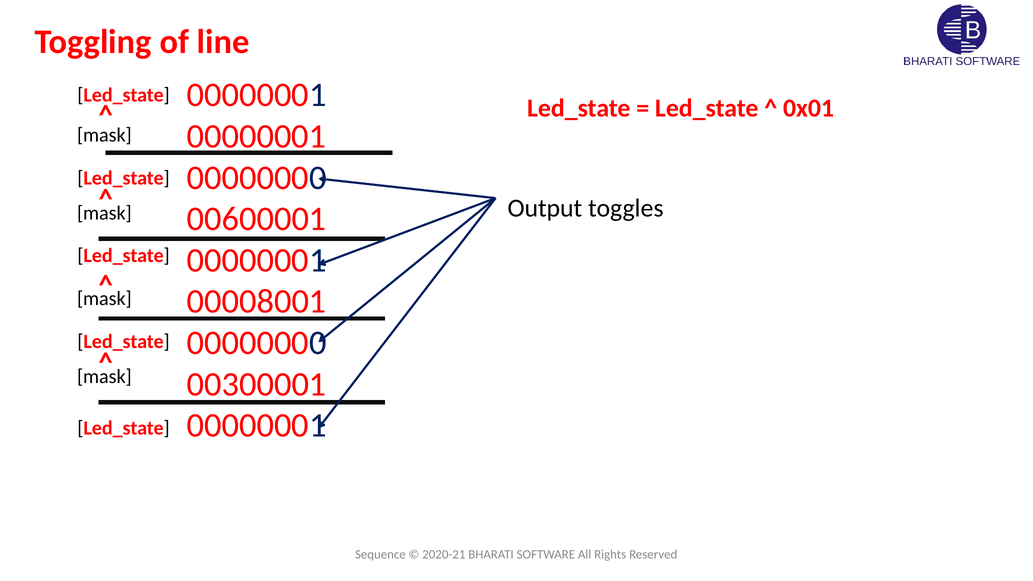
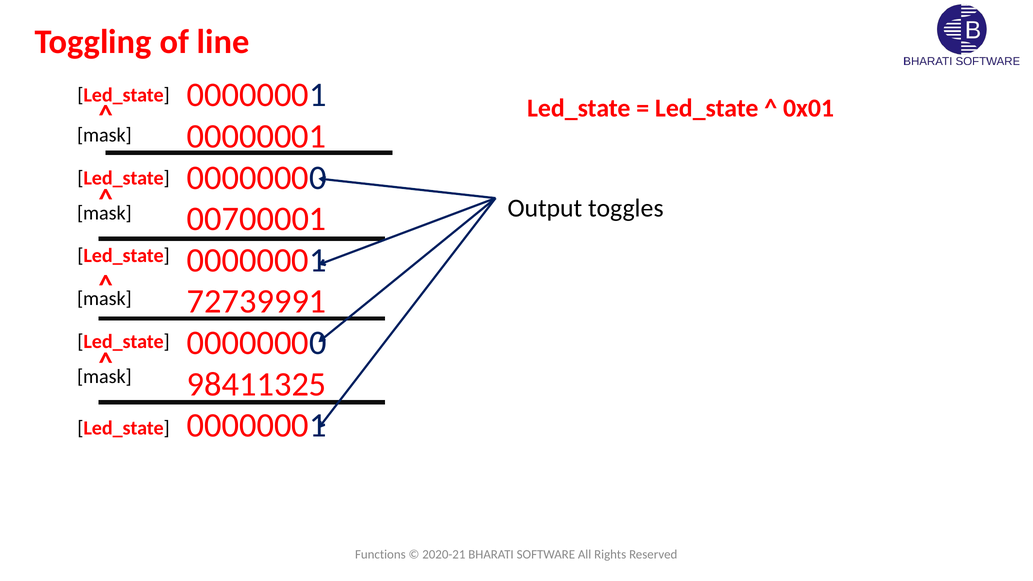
00600001: 00600001 -> 00700001 (257, 219)
00008001: 00008001 -> 72739991 (257, 302)
00300001: 00300001 -> 98411325 (257, 384)
Sequence: Sequence -> Functions (380, 555)
